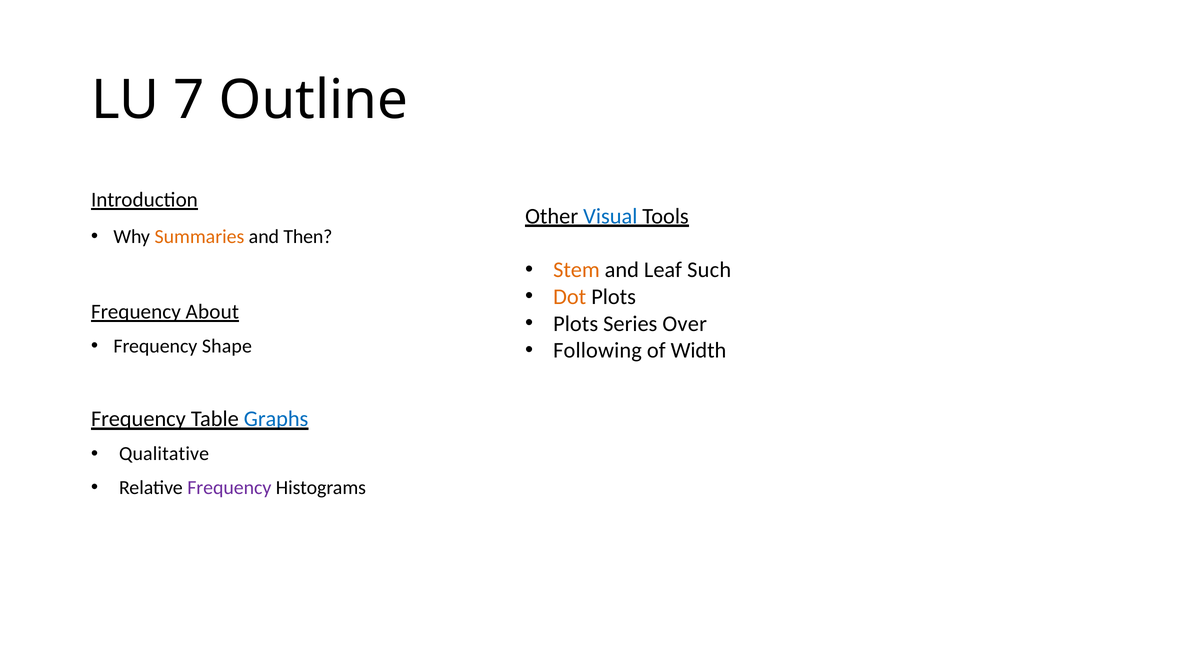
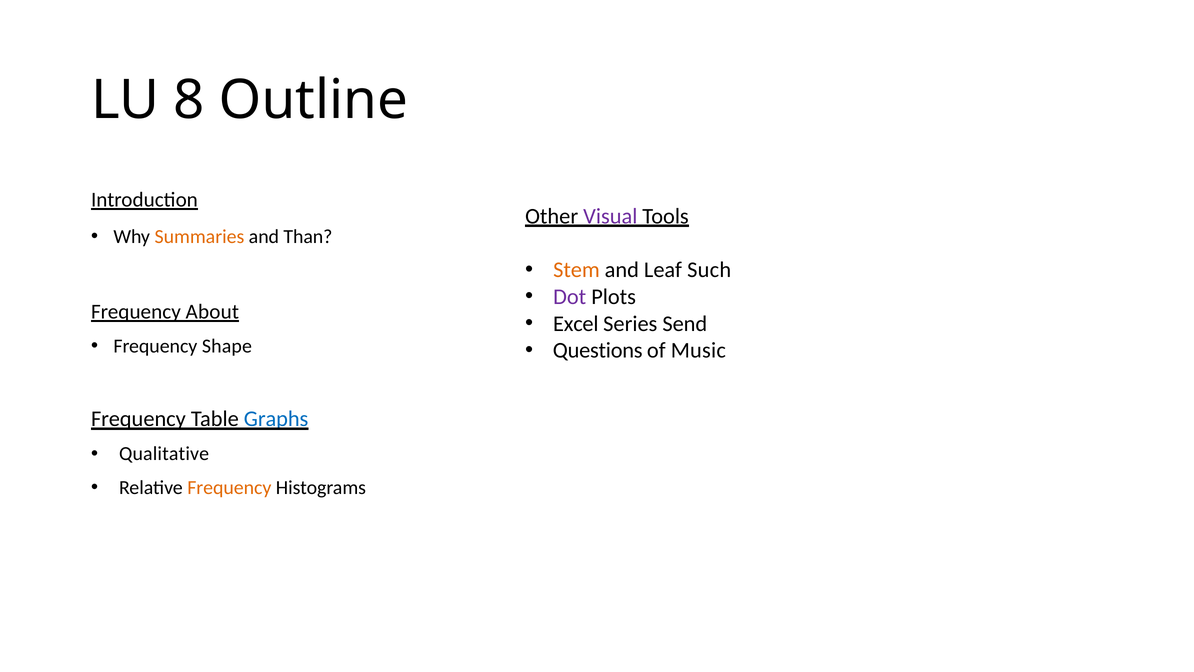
7: 7 -> 8 (189, 100)
Visual colour: blue -> purple (610, 216)
Then: Then -> Than (308, 237)
Dot colour: orange -> purple (570, 297)
Plots: Plots -> Excel (576, 323)
Over: Over -> Send (685, 323)
Following: Following -> Questions (598, 350)
Width: Width -> Music (698, 350)
Frequency colour: purple -> orange (229, 487)
